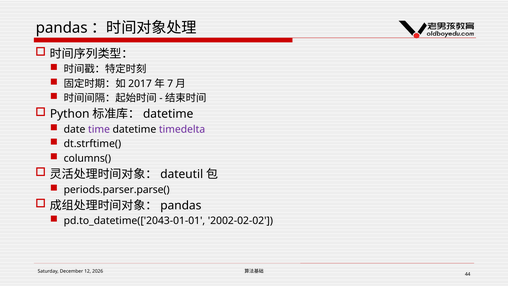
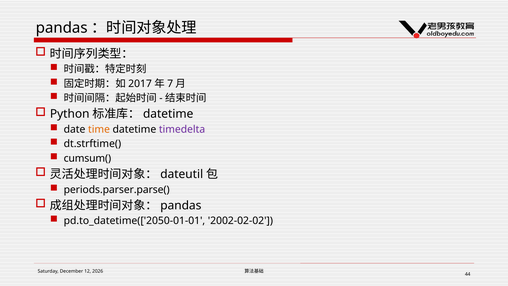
time colour: purple -> orange (99, 129)
columns(: columns( -> cumsum( (87, 158)
pd.to_datetime(['2043-01-01: pd.to_datetime(['2043-01-01 -> pd.to_datetime(['2050-01-01 (134, 221)
